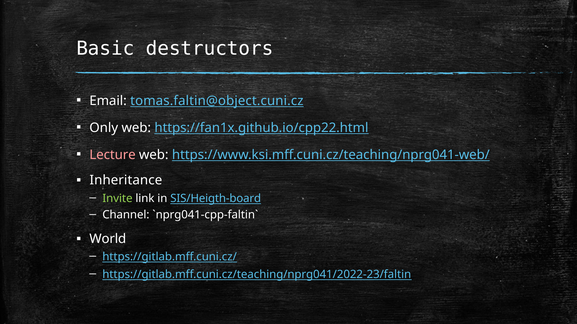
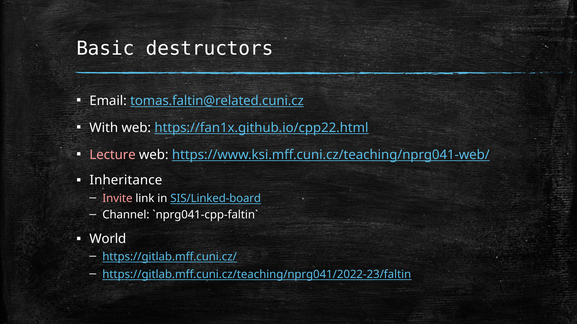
tomas.faltin@object.cuni.cz: tomas.faltin@object.cuni.cz -> tomas.faltin@related.cuni.cz (217, 101)
Only: Only -> With (104, 128)
Invite colour: light green -> pink (117, 199)
SIS/Heigth-board: SIS/Heigth-board -> SIS/Linked-board (216, 199)
